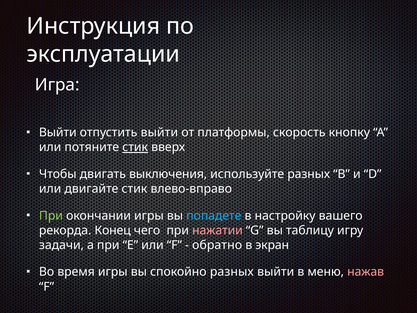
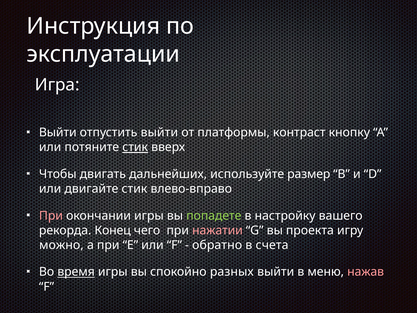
скорость: скорость -> контраст (299, 132)
выключения: выключения -> дальнейших (168, 174)
используйте разных: разных -> размер (309, 174)
При colour: light green -> pink (51, 216)
попадете colour: light blue -> light green (214, 216)
таблицу: таблицу -> проекта (310, 230)
задачи: задачи -> можно (61, 245)
экран: экран -> счета (272, 245)
время underline: none -> present (76, 272)
